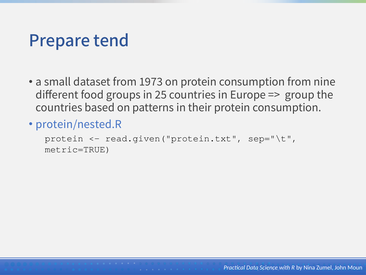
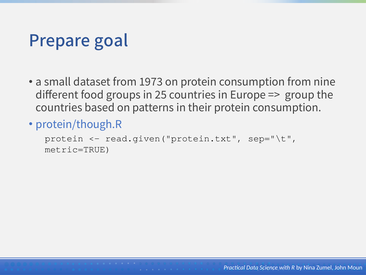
tend: tend -> goal (111, 41)
protein/nested.R: protein/nested.R -> protein/though.R (79, 124)
